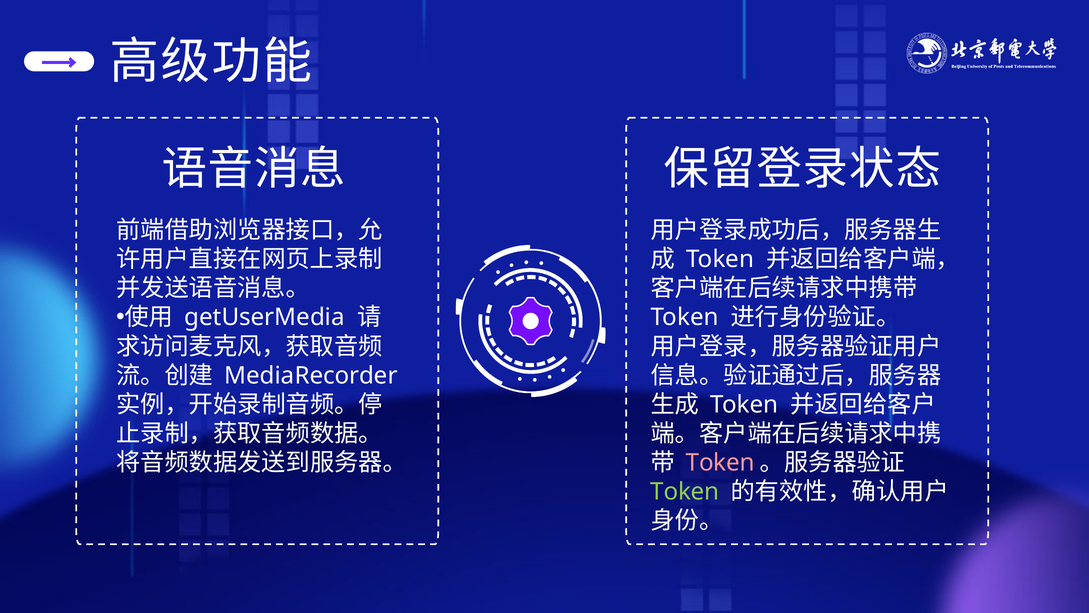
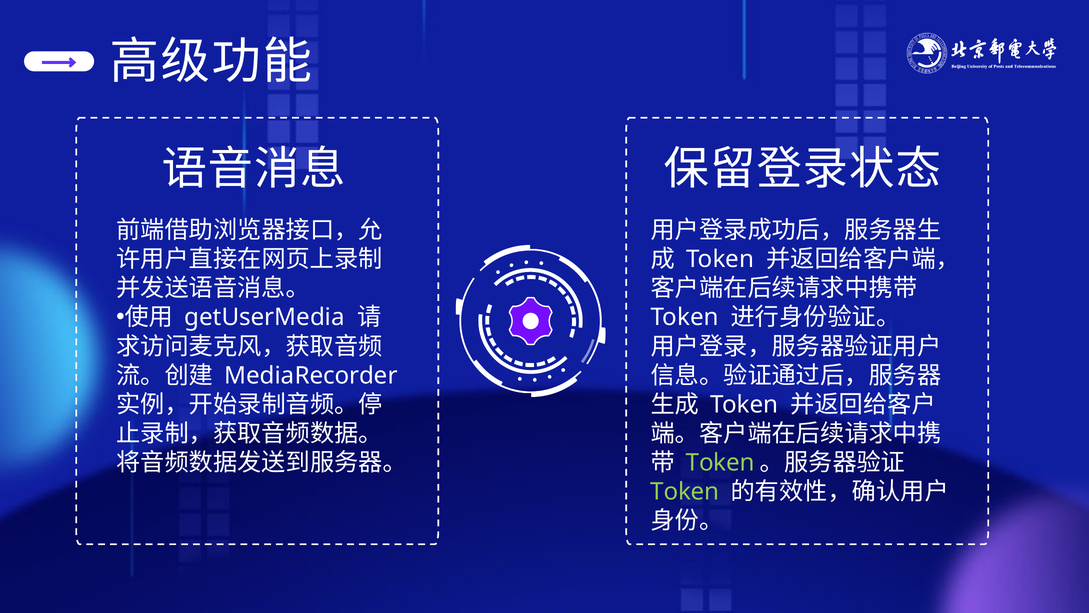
Token colour: pink -> light green (720, 462)
